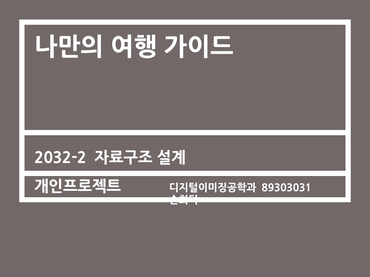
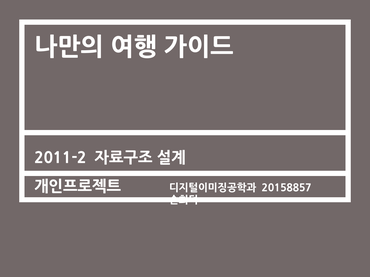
2032-2: 2032-2 -> 2011-2 (60, 158)
89303031: 89303031 -> 20158857 (287, 188)
